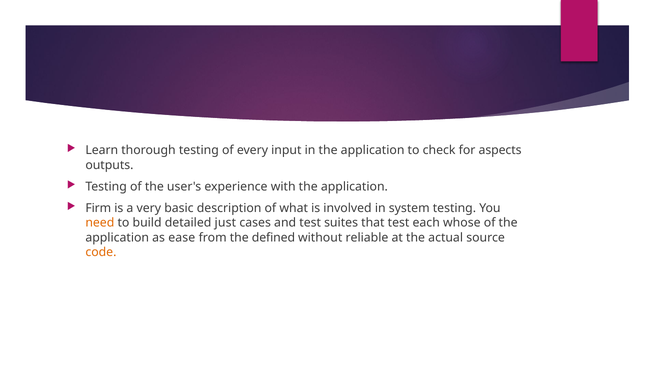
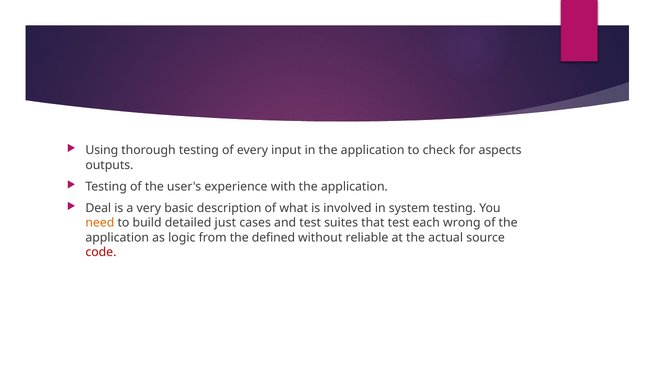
Learn: Learn -> Using (102, 151)
Firm: Firm -> Deal (98, 208)
whose: whose -> wrong (462, 223)
ease: ease -> logic (182, 238)
code colour: orange -> red (101, 253)
